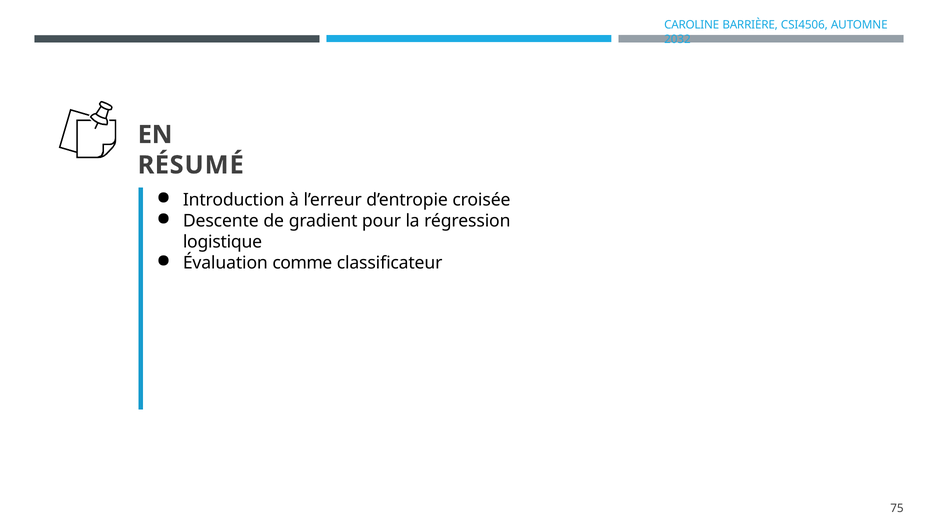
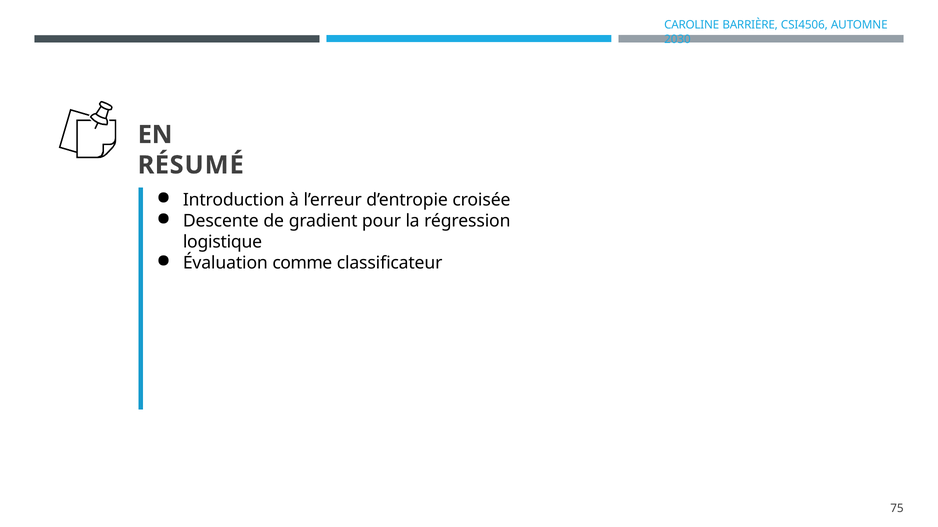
2032: 2032 -> 2030 (677, 39)
